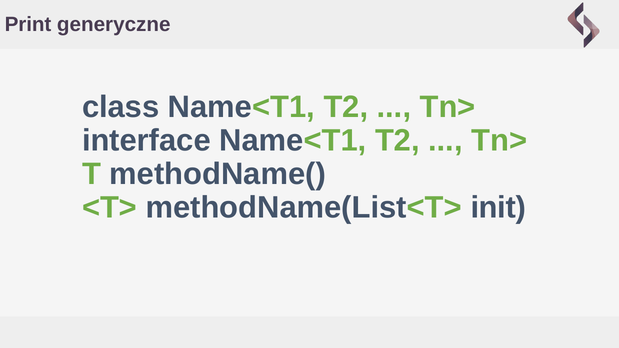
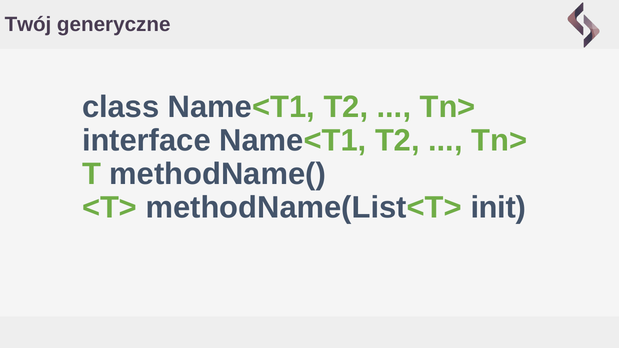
Print: Print -> Twój (28, 24)
